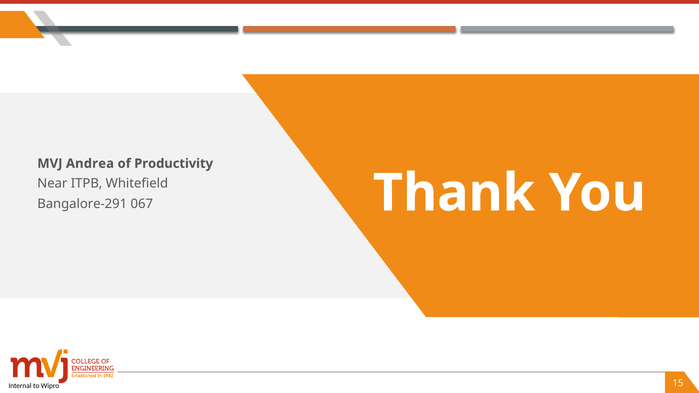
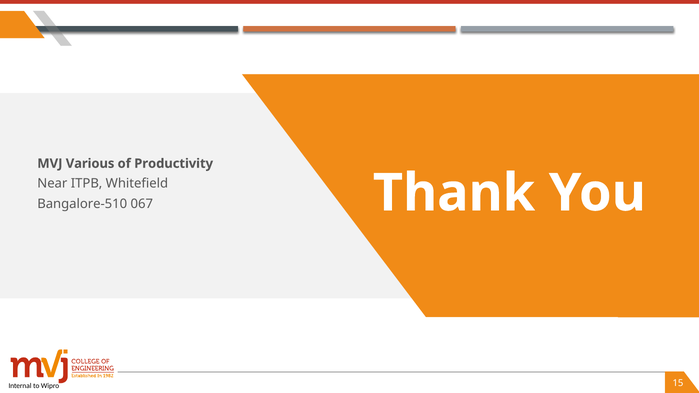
Andrea: Andrea -> Various (90, 164)
Bangalore-291: Bangalore-291 -> Bangalore-510 (82, 204)
